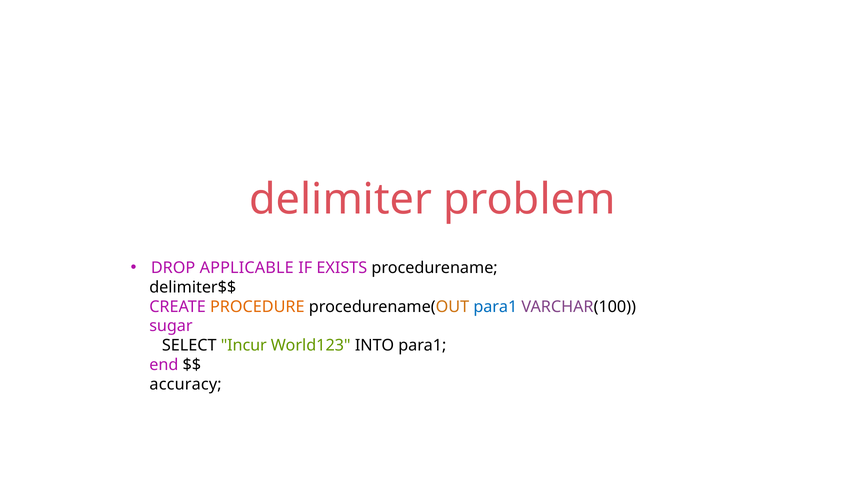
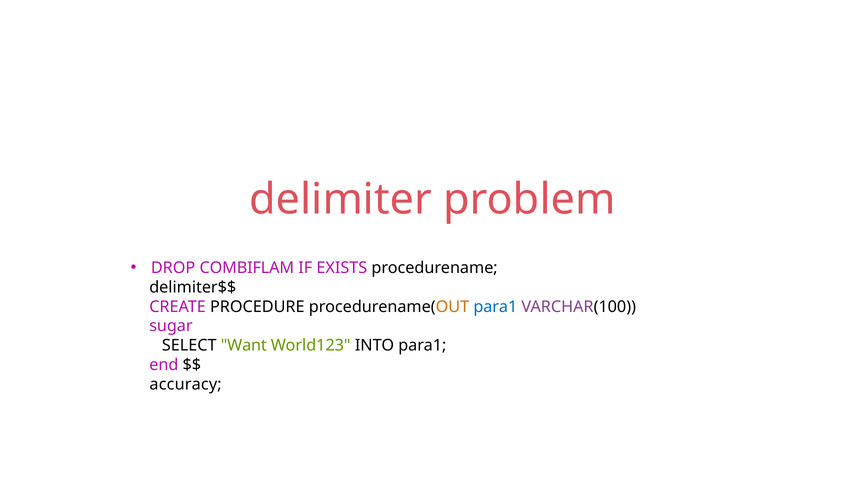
APPLICABLE: APPLICABLE -> COMBIFLAM (247, 268)
PROCEDURE colour: orange -> black (257, 307)
Incur: Incur -> Want (244, 346)
